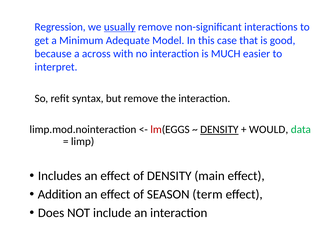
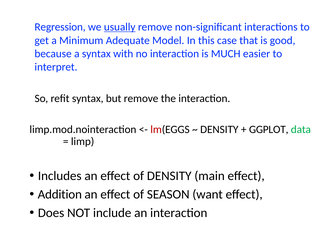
a across: across -> syntax (96, 54)
DENSITY underline: present -> none (219, 130)
WOULD: WOULD -> GGPLOT (269, 130)
term: term -> want (208, 195)
